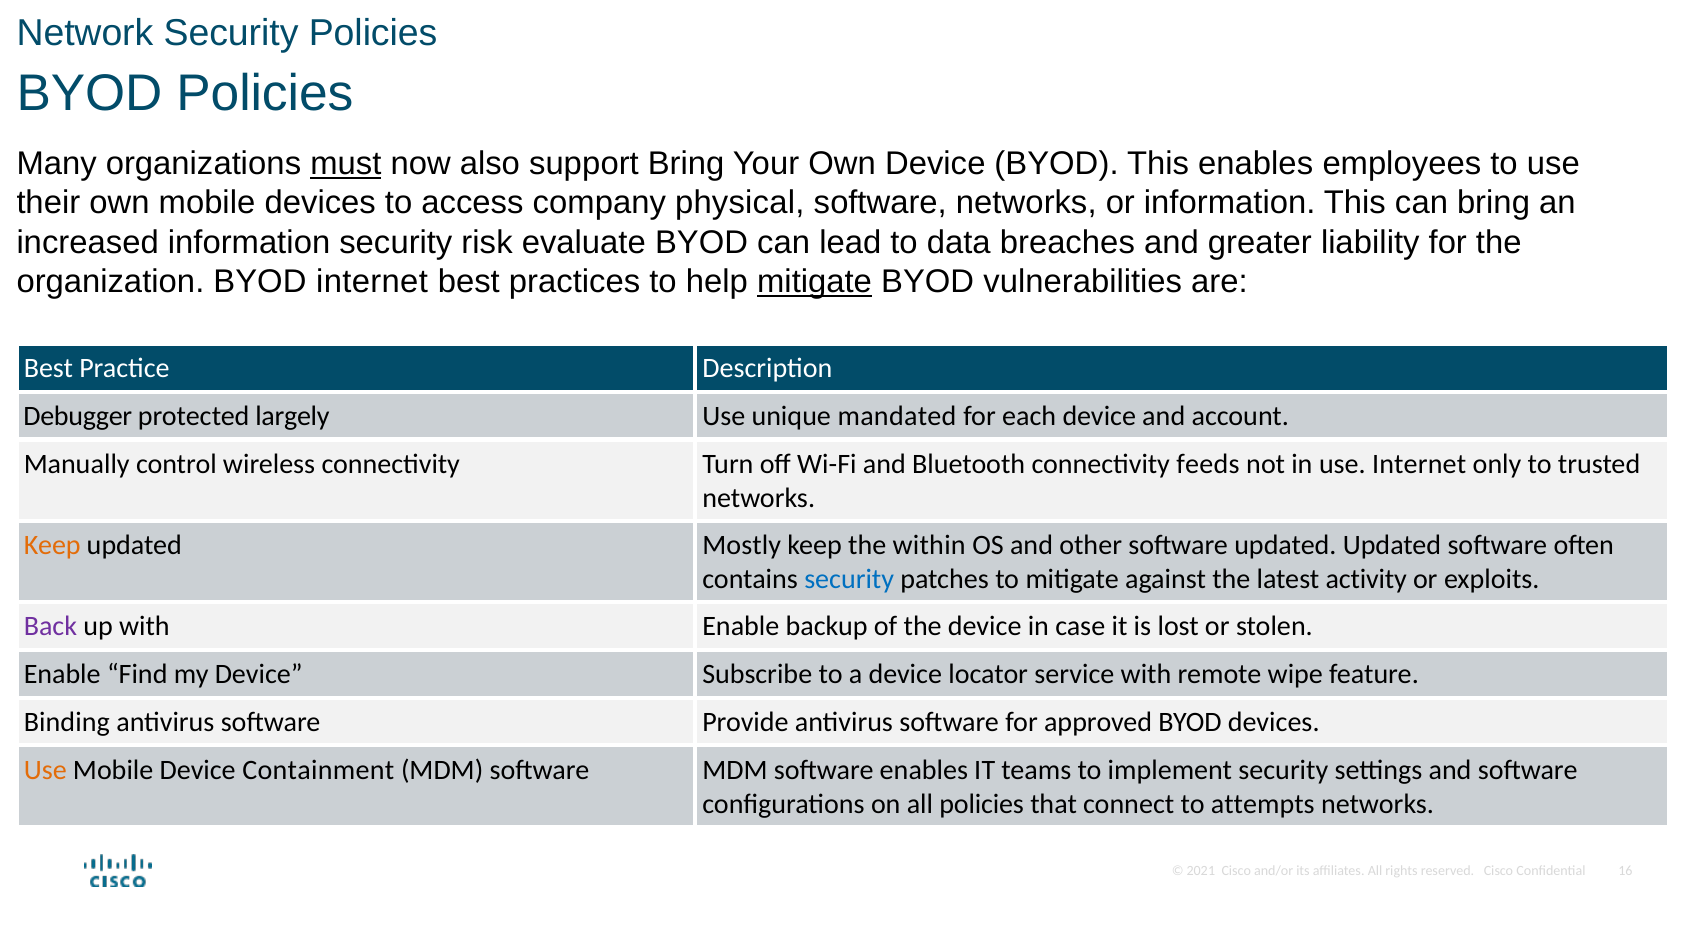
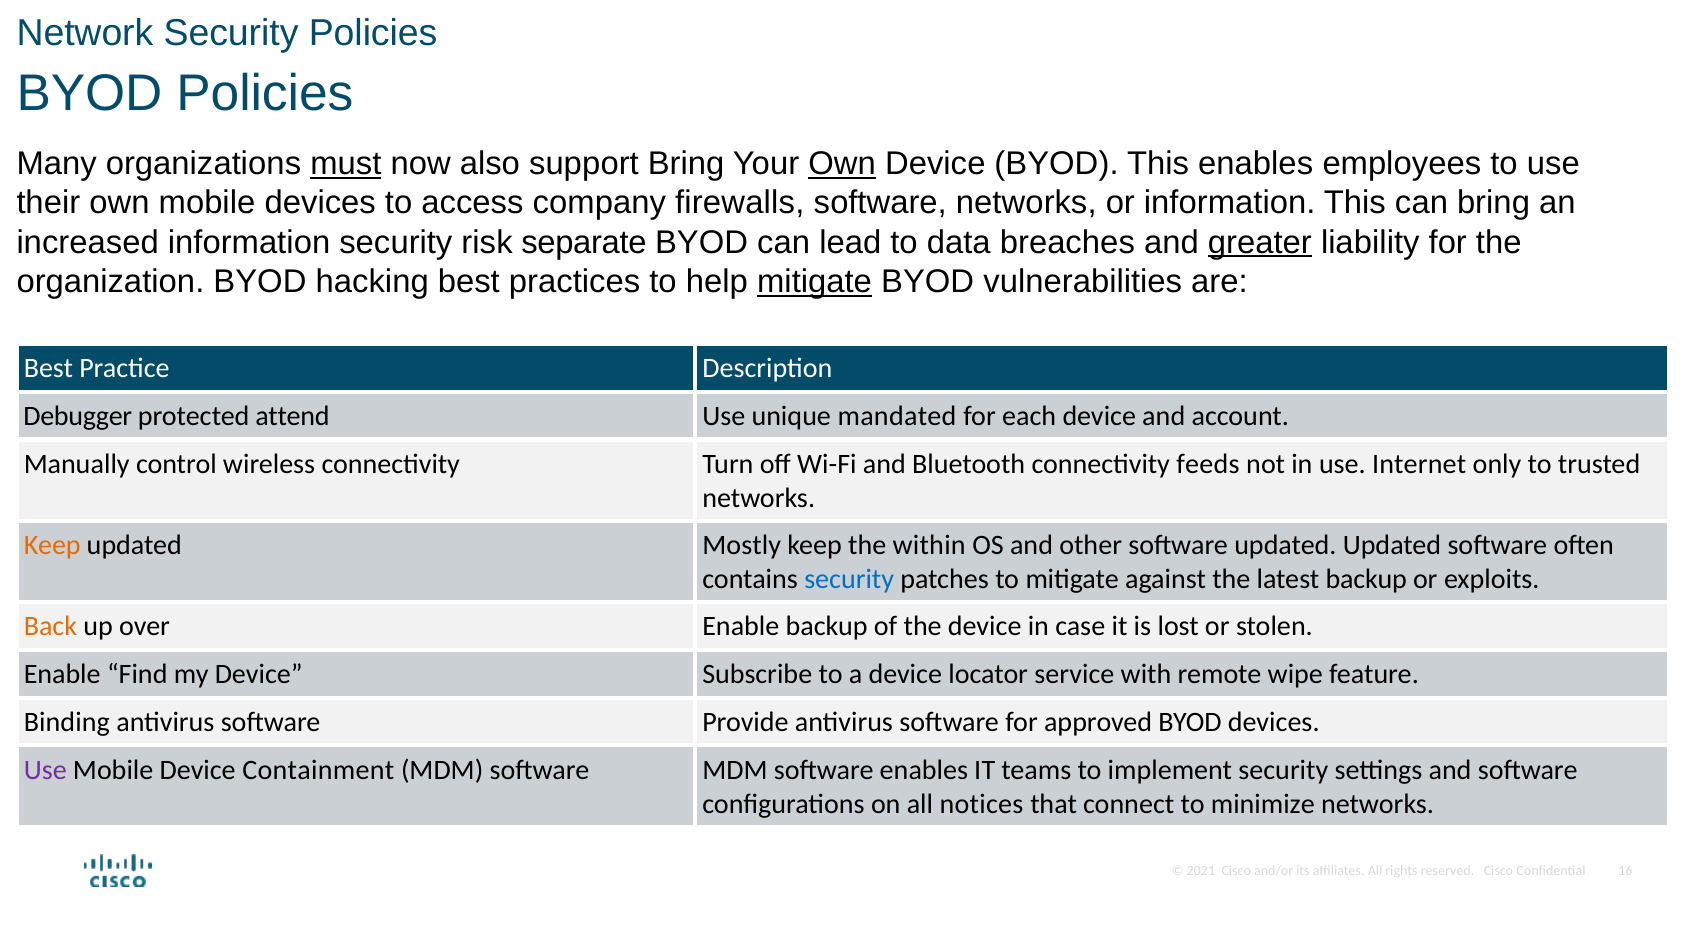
Own underline: none -> present (842, 164)
physical: physical -> firewalls (740, 203)
evaluate: evaluate -> separate (584, 242)
greater underline: none -> present (1260, 242)
BYOD internet: internet -> hacking (372, 282)
largely: largely -> attend (292, 416)
latest activity: activity -> backup (1366, 580)
Back colour: purple -> orange (50, 627)
up with: with -> over (145, 627)
Use colour: orange -> purple (45, 770)
all policies: policies -> notices (981, 804)
attempts: attempts -> minimize (1263, 804)
